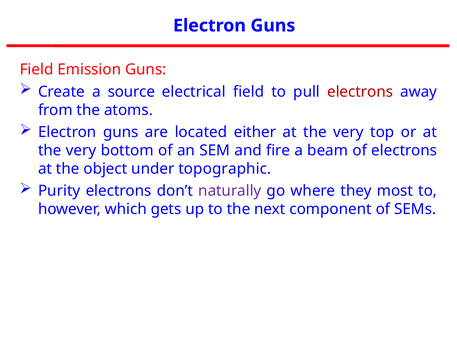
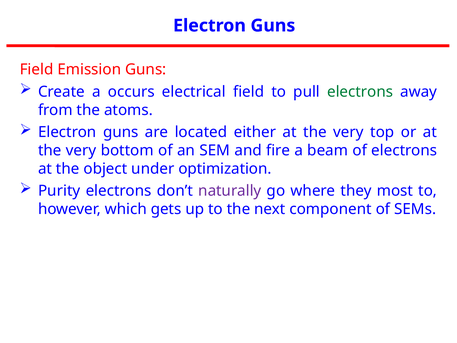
source: source -> occurs (131, 92)
electrons colour: red -> green (360, 92)
topographic: topographic -> optimization (225, 169)
